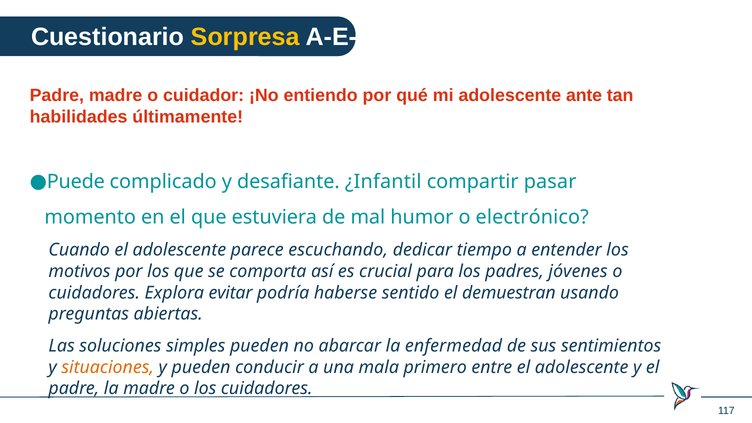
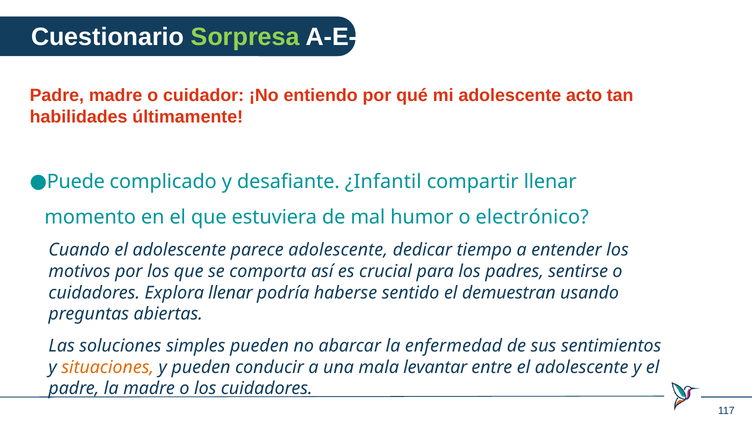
Sorpresa colour: yellow -> light green (245, 37)
ante: ante -> acto (584, 96)
compartir pasar: pasar -> llenar (550, 182)
parece escuchando: escuchando -> adolescente (338, 250)
jóvenes: jóvenes -> sentirse (578, 271)
Explora evitar: evitar -> llenar (231, 293)
primero: primero -> levantar (435, 367)
